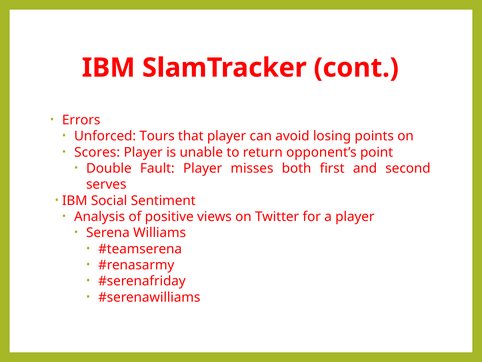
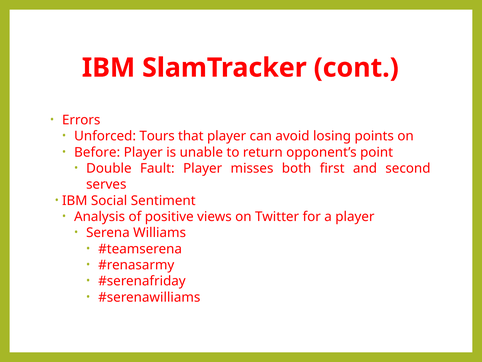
Scores: Scores -> Before (97, 152)
